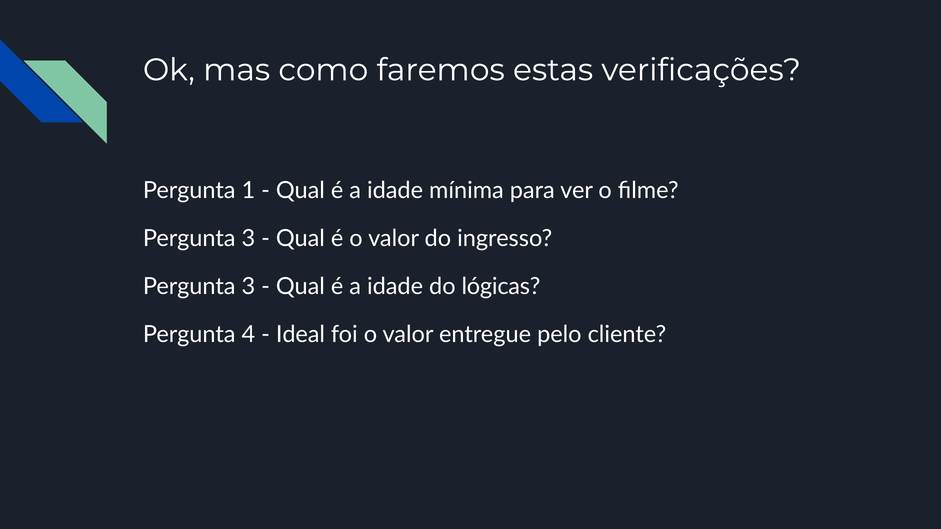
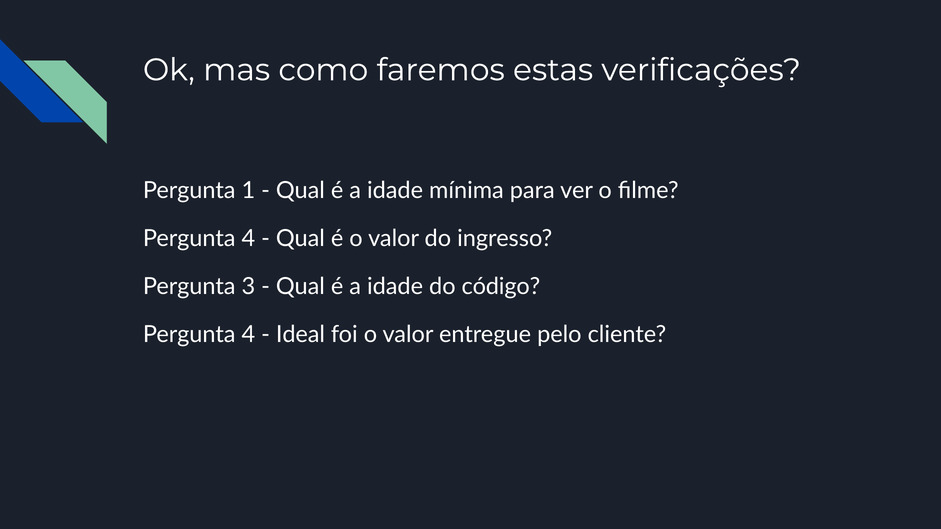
3: 3 -> 4 (248, 239)
lógicas: lógicas -> código (501, 287)
